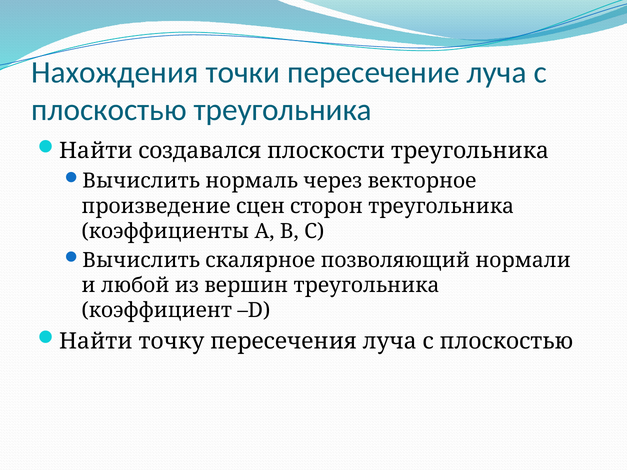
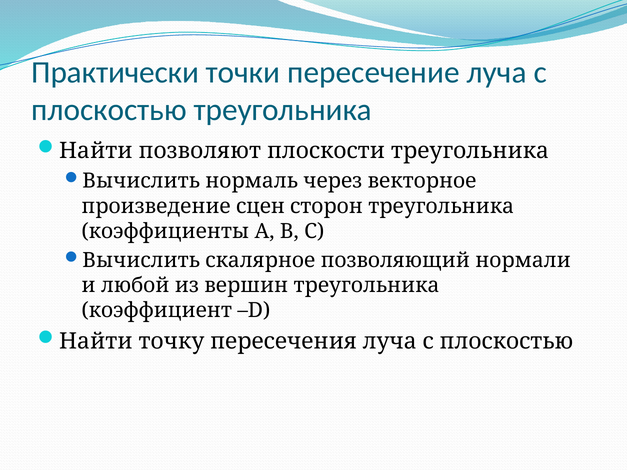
Нахождения: Нахождения -> Практически (115, 72)
создавался: создавался -> позволяют (200, 151)
